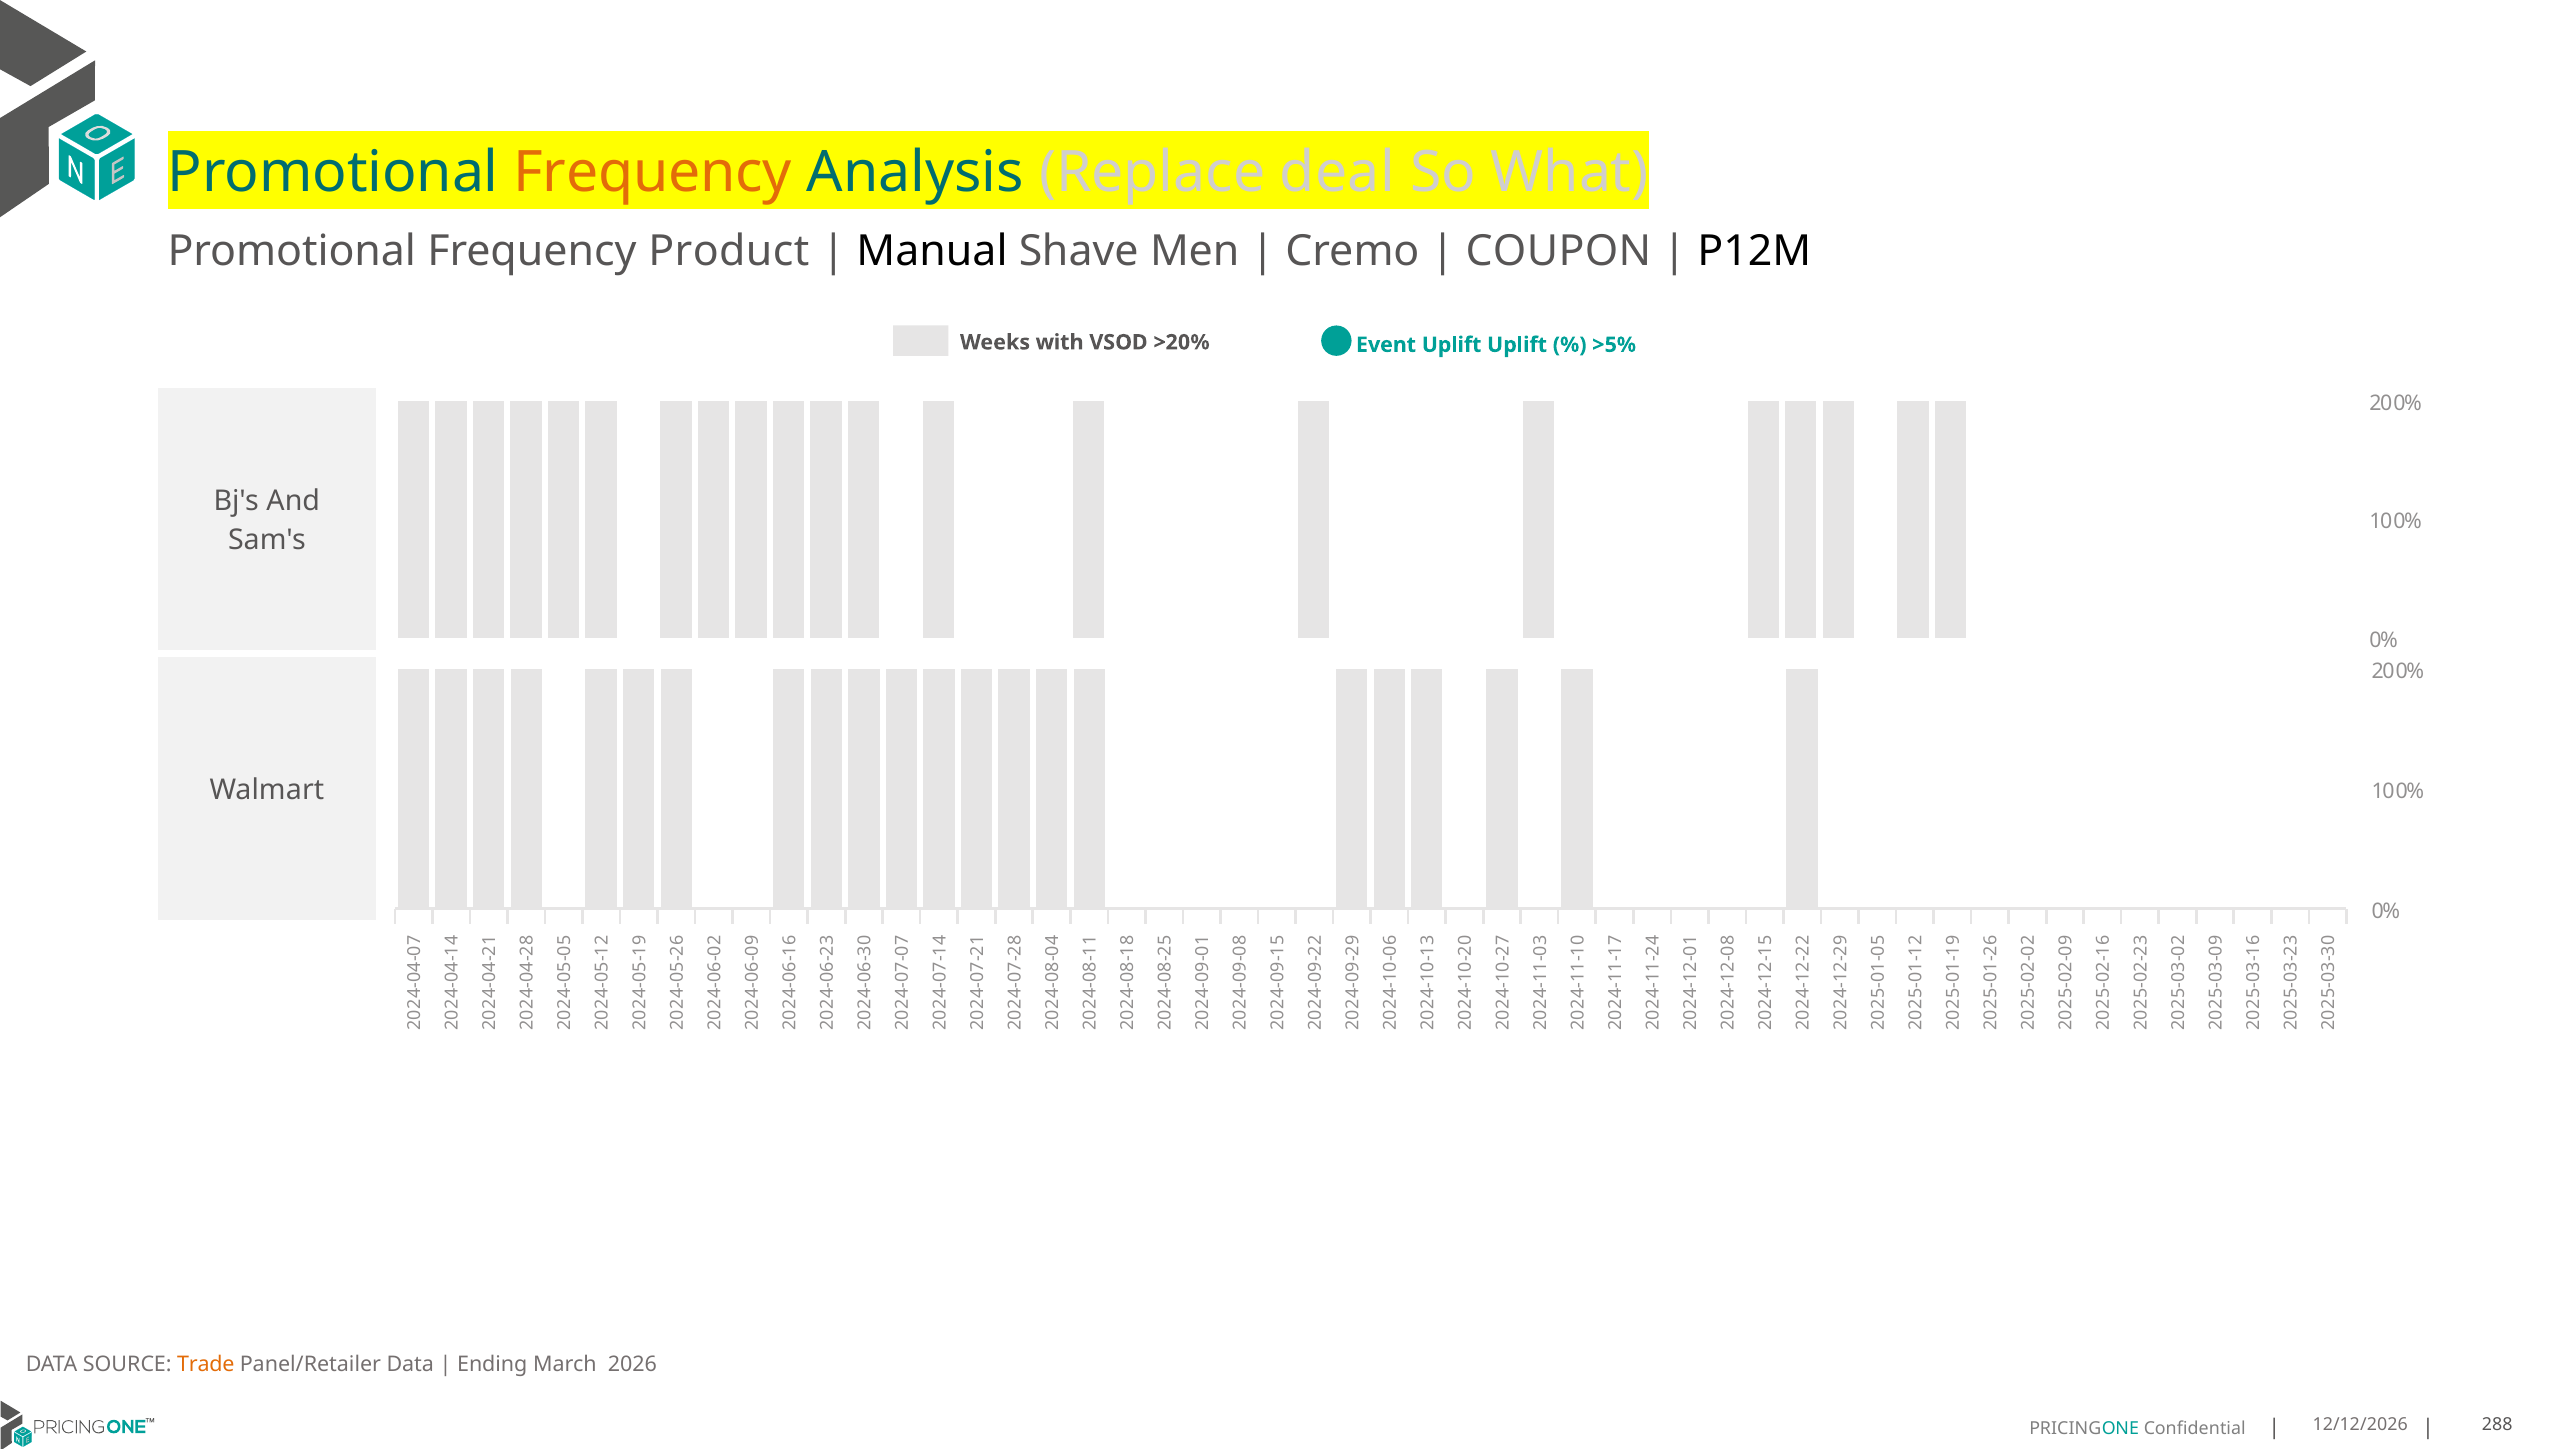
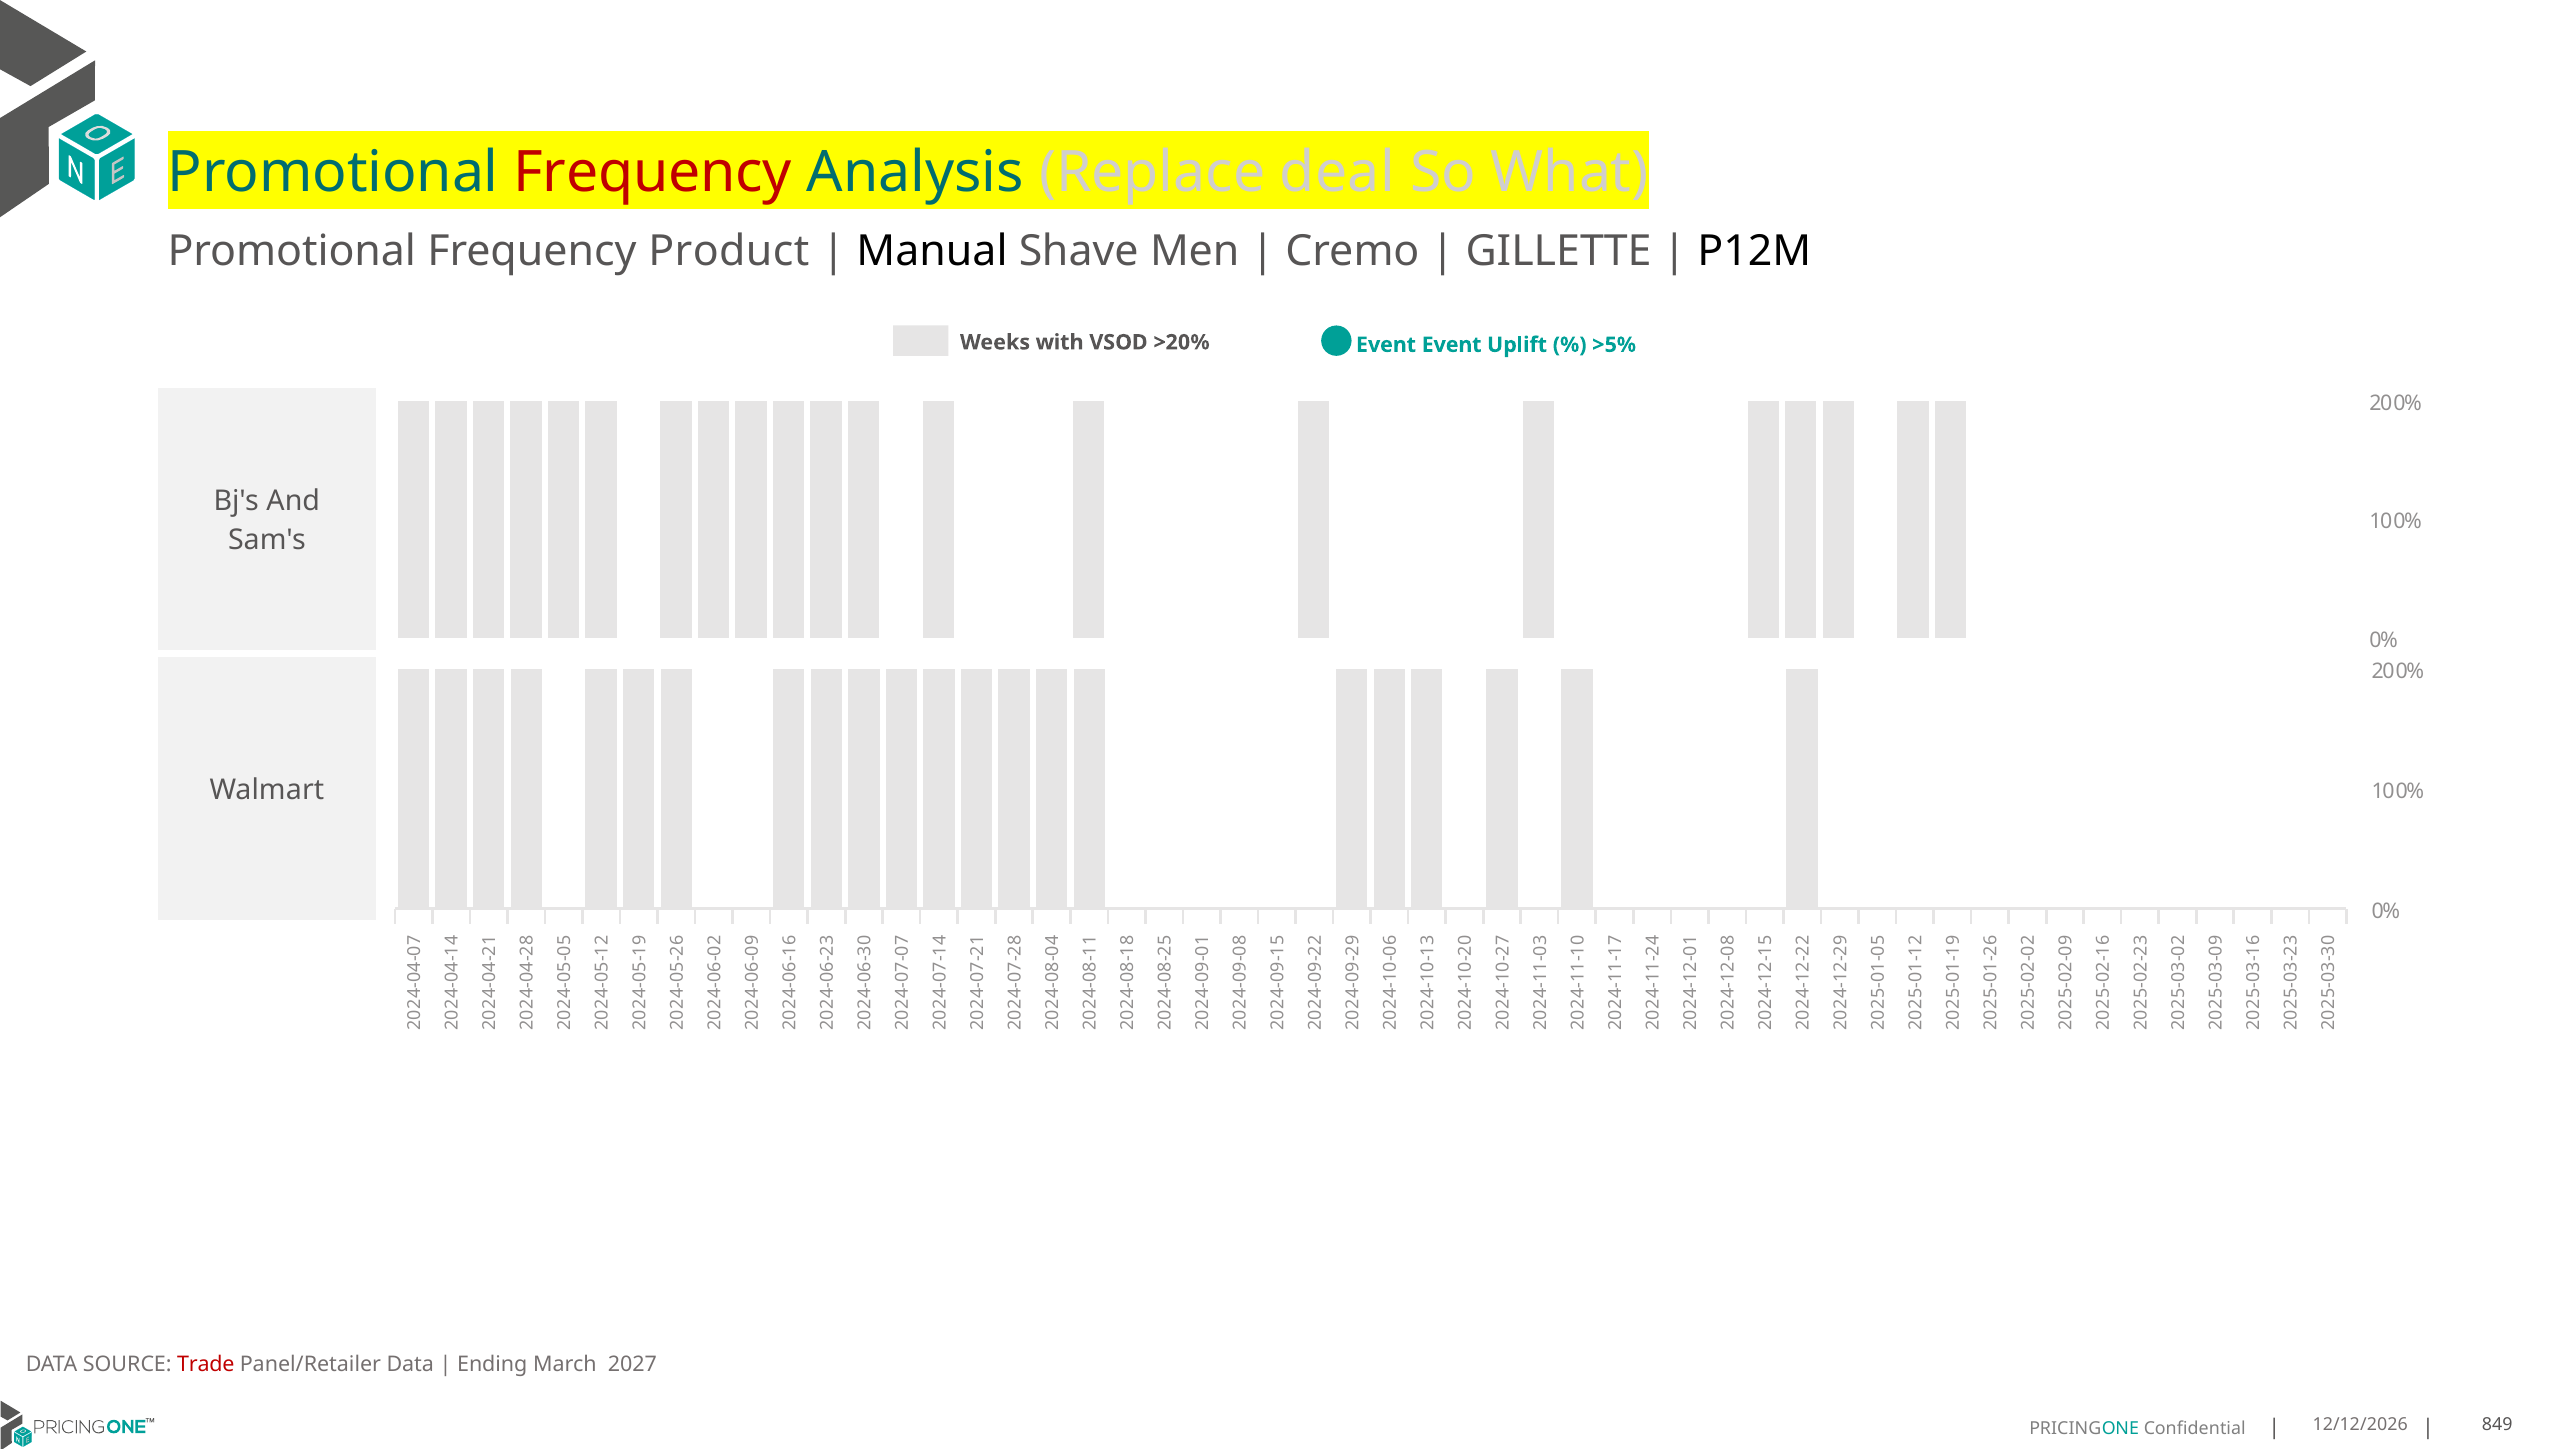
Frequency colour: orange -> red (653, 173)
COUPON: COUPON -> GILLETTE (1559, 251)
Event Uplift: Uplift -> Event (1452, 345)
Trade colour: orange -> red (206, 1365)
2026: 2026 -> 2027 (632, 1365)
288: 288 -> 849 (2497, 1425)
